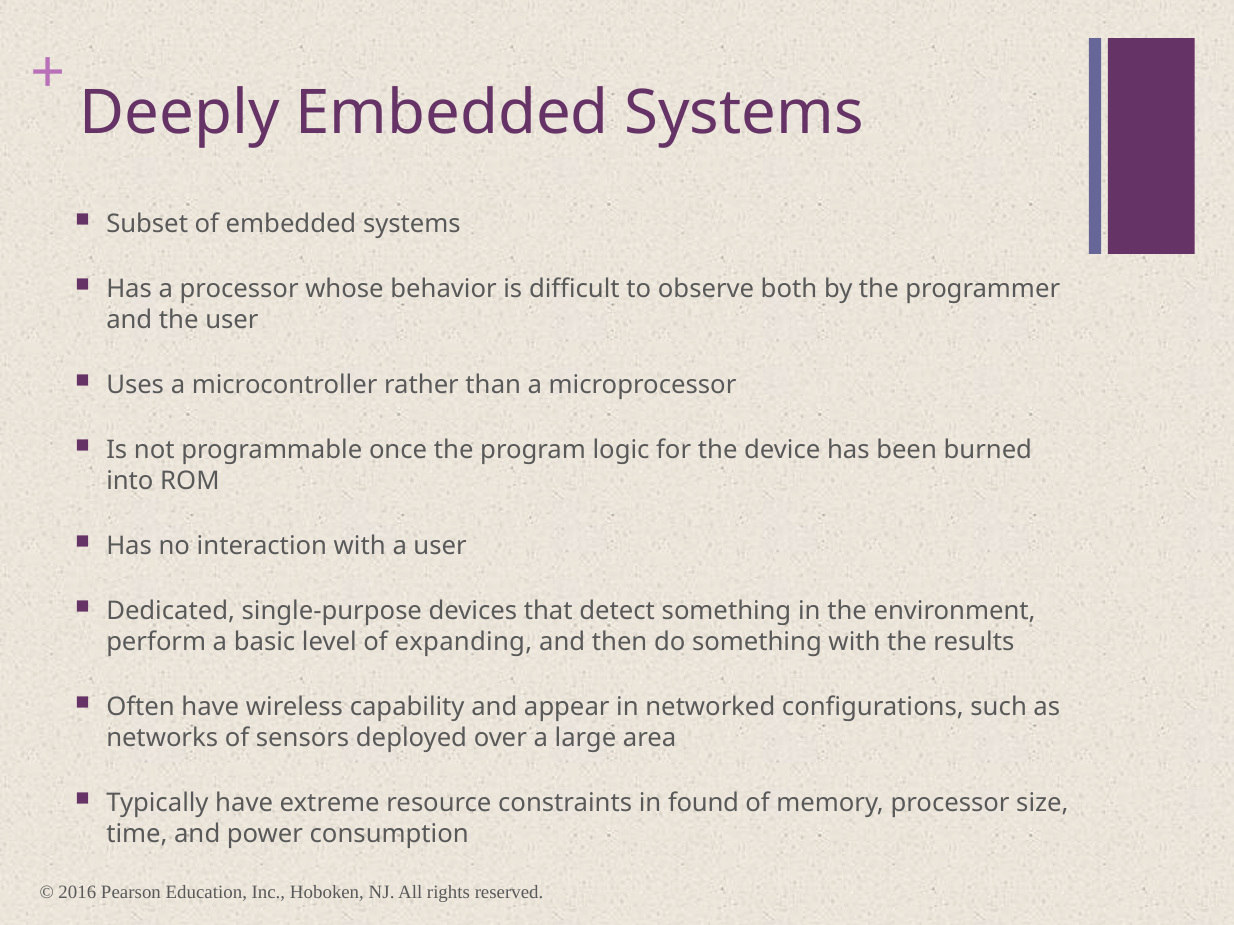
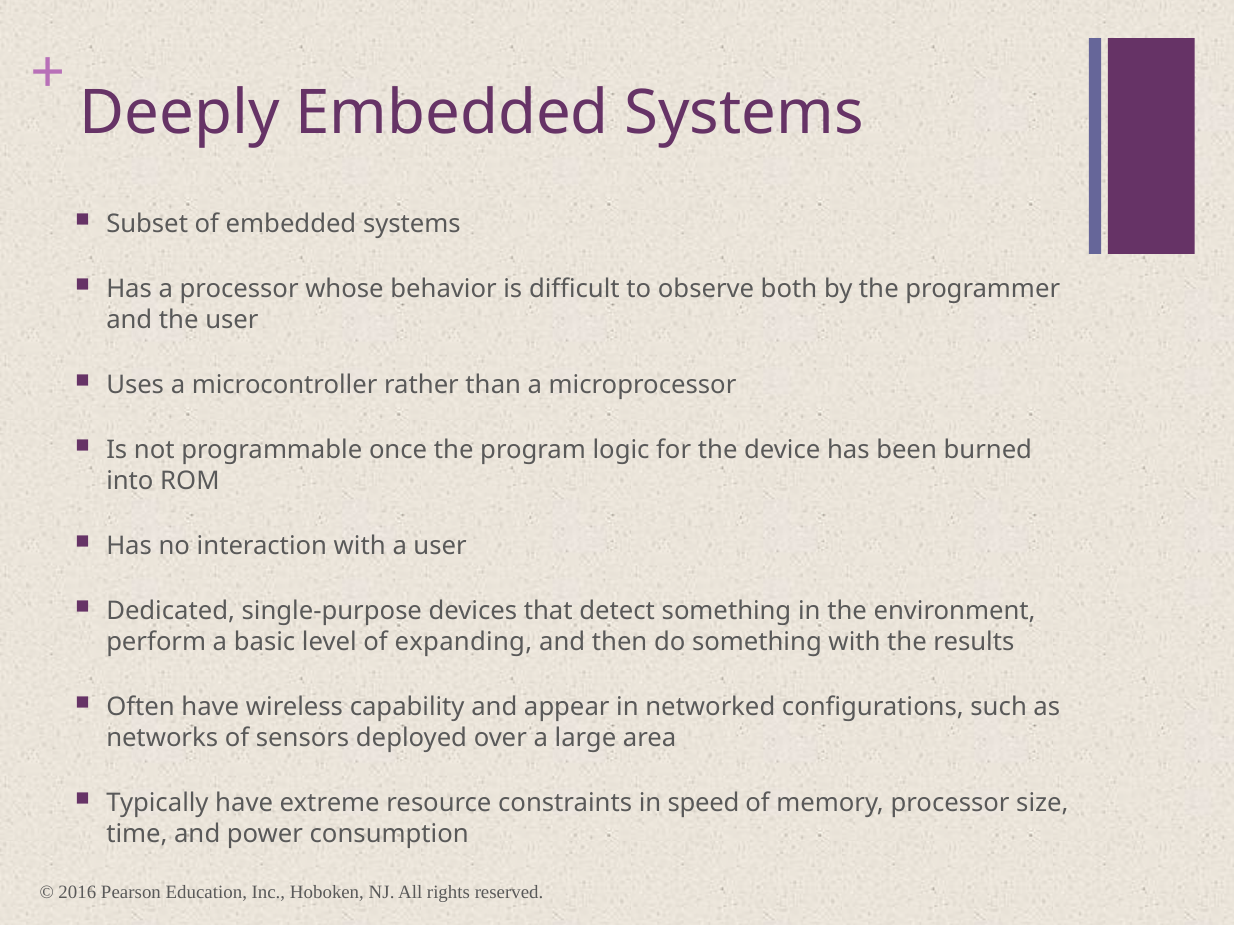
found: found -> speed (703, 803)
